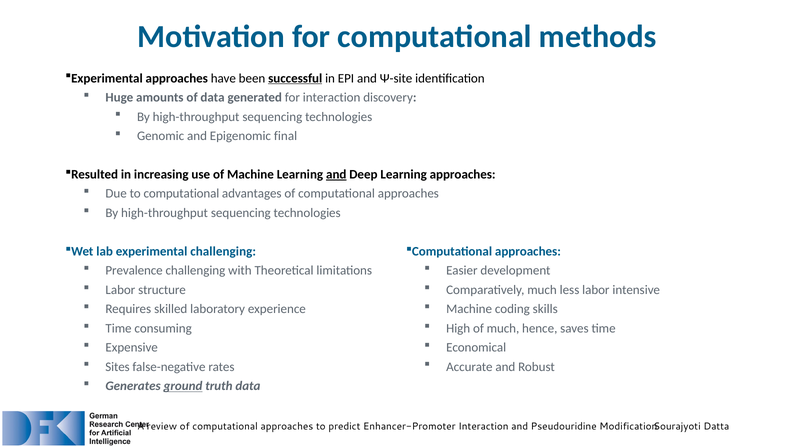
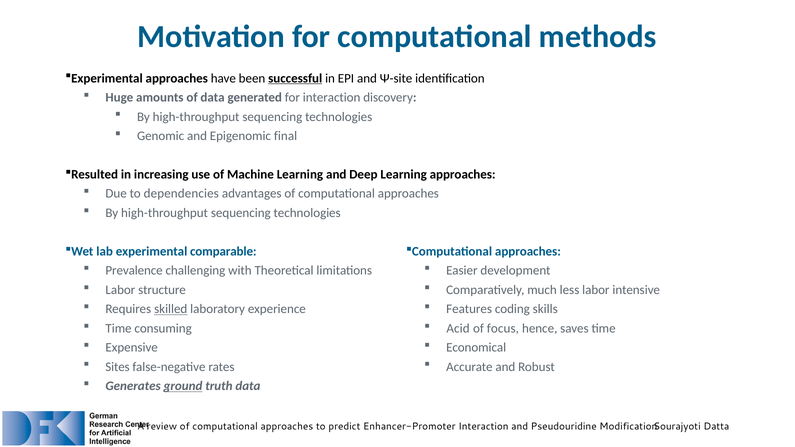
and underline: present -> none (336, 175)
to computational: computational -> dependencies (181, 194)
experimental challenging: challenging -> comparable (223, 252)
skilled underline: none -> present (171, 309)
Machine: Machine -> Features (469, 309)
High: High -> Acid (458, 329)
of much: much -> focus (503, 329)
